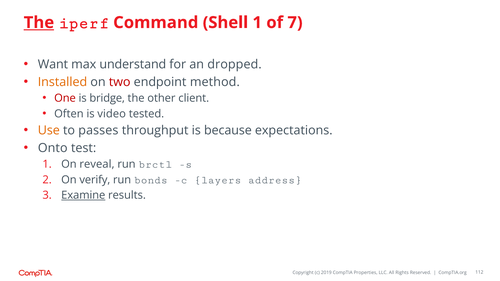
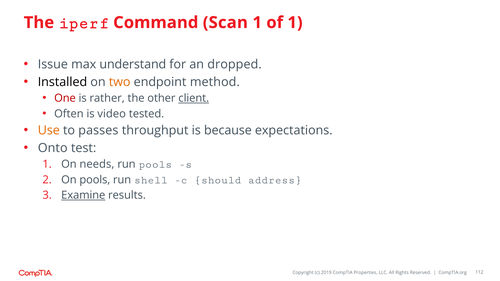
The underline: present -> none (39, 23)
Shell: Shell -> Scan (225, 23)
of 7: 7 -> 1 (295, 23)
Want: Want -> Issue (53, 64)
Installed colour: orange -> black (62, 82)
two colour: red -> orange (120, 82)
bridge: bridge -> rather (107, 98)
client underline: none -> present (194, 98)
reveal: reveal -> needs (97, 164)
run brctl: brctl -> pools (155, 164)
On verify: verify -> pools (95, 180)
bonds: bonds -> shell (151, 180)
layers: layers -> should (218, 180)
